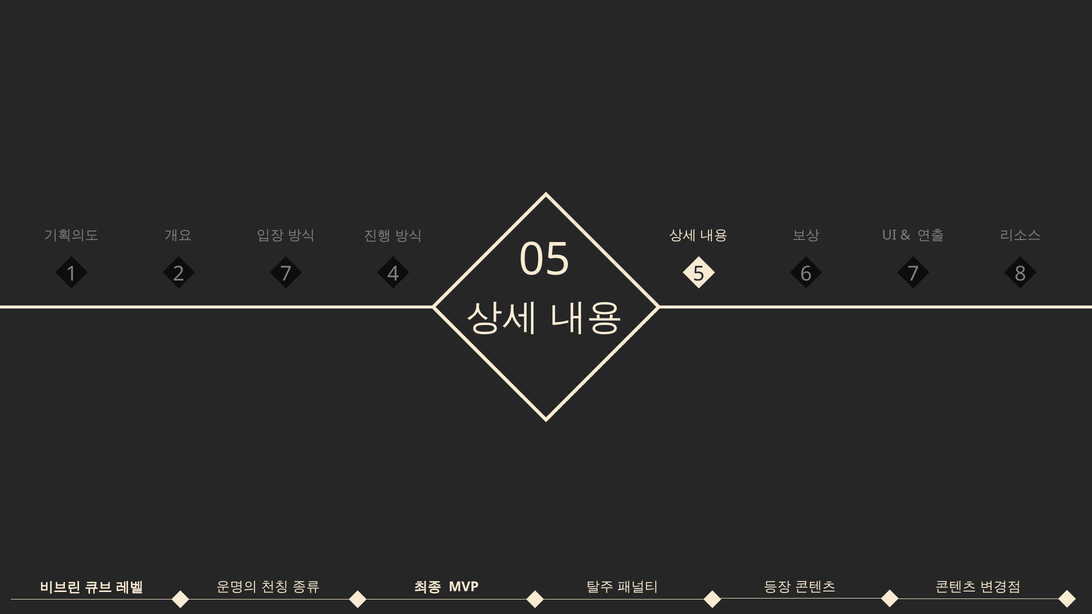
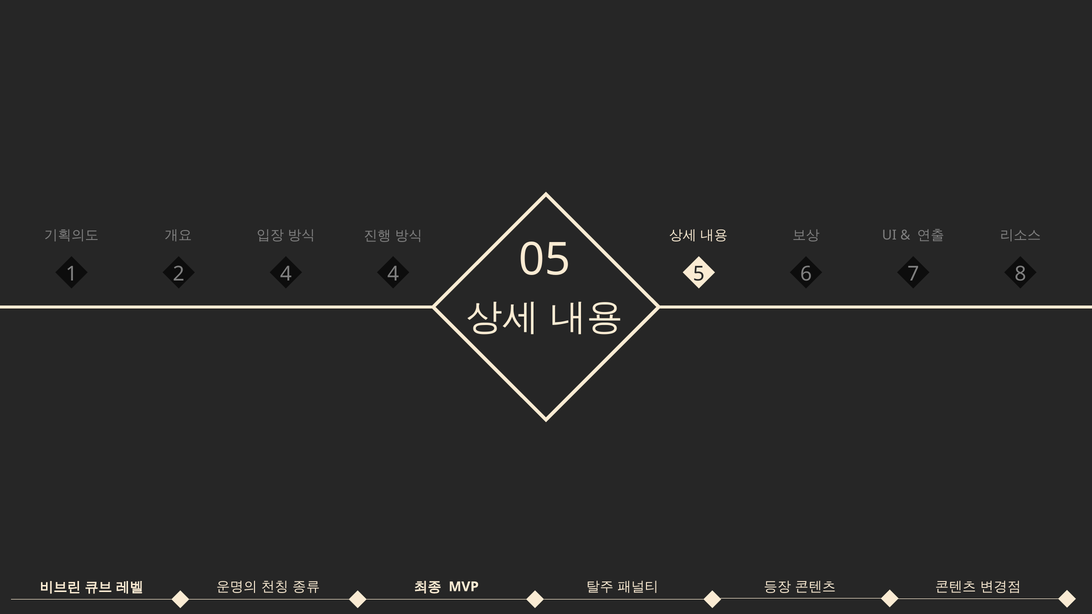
2 7: 7 -> 4 (286, 274)
